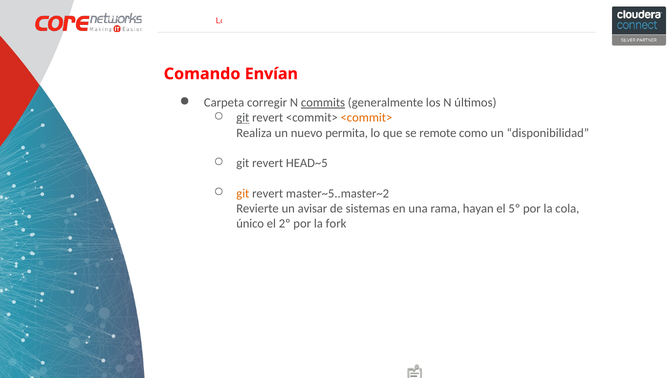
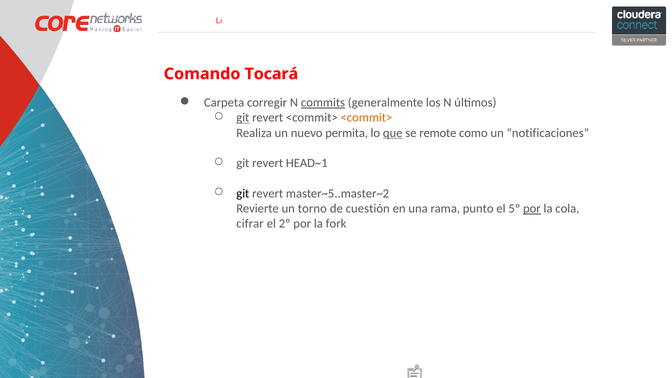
Envían: Envían -> Tocará (271, 74)
que underline: none -> present (393, 133)
disponibilidad: disponibilidad -> notificaciones (548, 133)
HEAD~5: HEAD~5 -> HEAD~1 (307, 163)
git colour: orange -> black (243, 193)
avisar: avisar -> torno (312, 209)
sistemas: sistemas -> cuestión (368, 209)
hayan: hayan -> punto (478, 209)
por underline: none -> present (532, 209)
único: único -> cifrar (250, 224)
